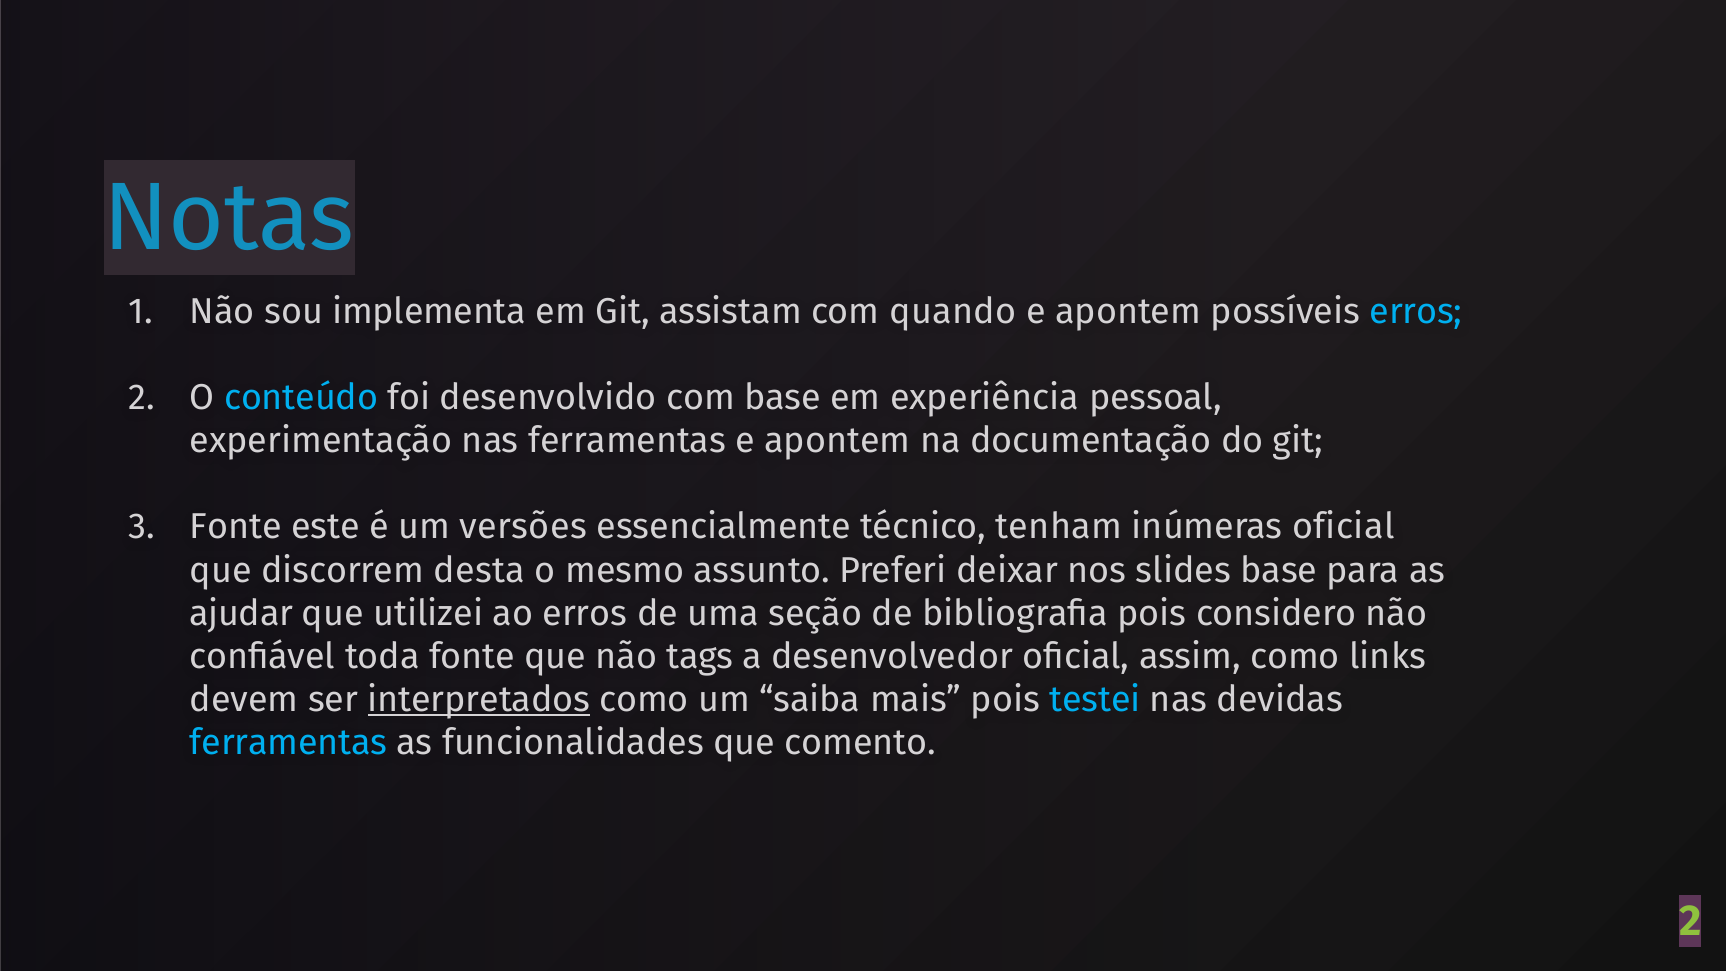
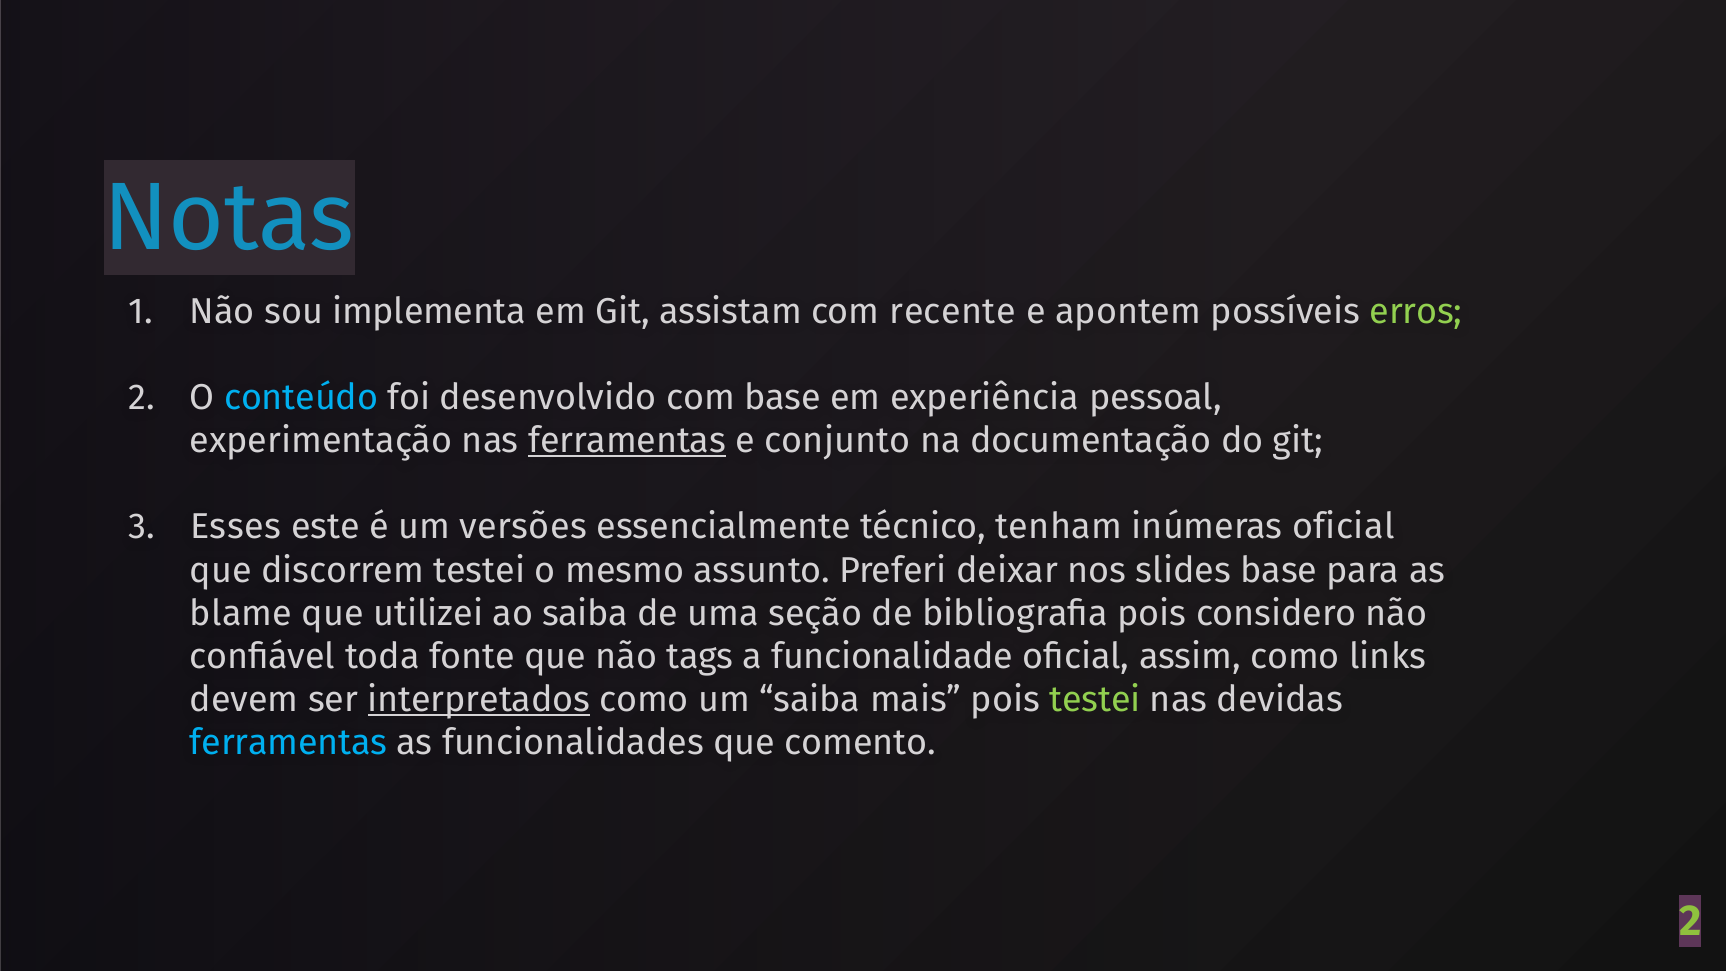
quando: quando -> recente (953, 311)
erros colour: light blue -> light green (1416, 311)
ferramentas underline: none -> present (627, 441)
apontem: apontem -> conjunto (837, 441)
Fonte: Fonte -> Esses (236, 527)
discorrem desta: desta -> testei (479, 570)
ajudar: ajudar -> blame (241, 613)
ao erros: erros -> saiba (585, 613)
desenvolvedor: desenvolvedor -> funcionalidade (892, 656)
testei colour: light blue -> light green (1095, 700)
